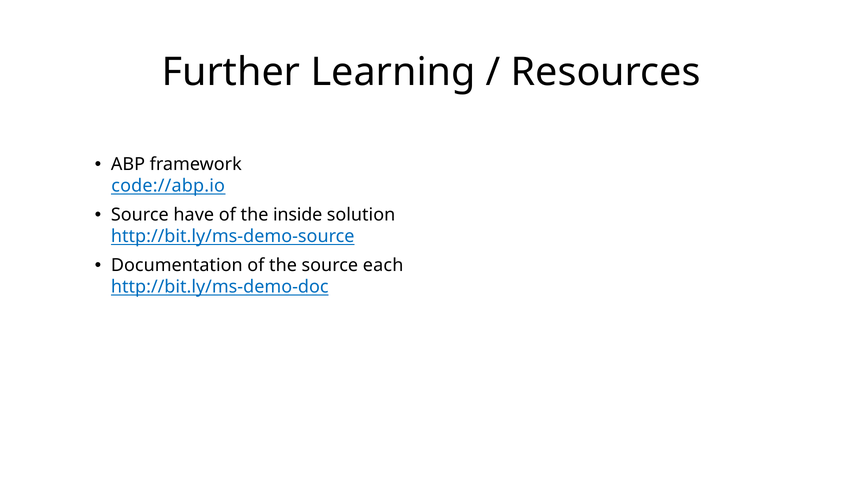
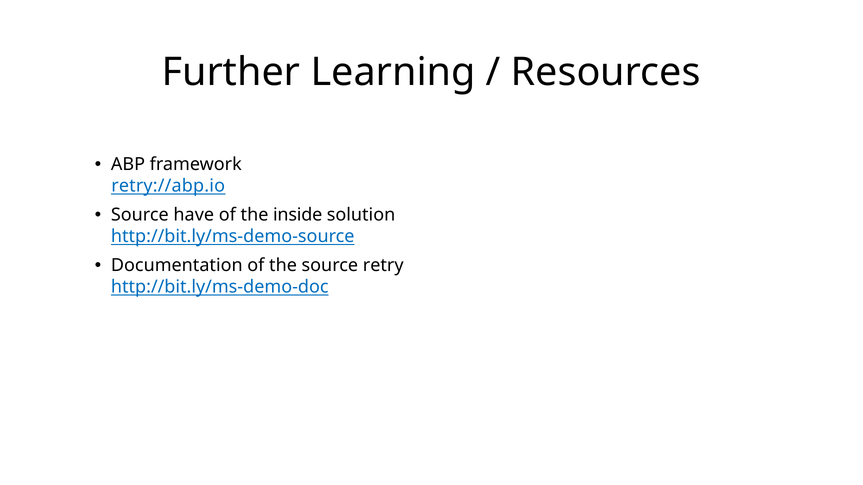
code://abp.io: code://abp.io -> retry://abp.io (168, 186)
each: each -> retry (383, 266)
